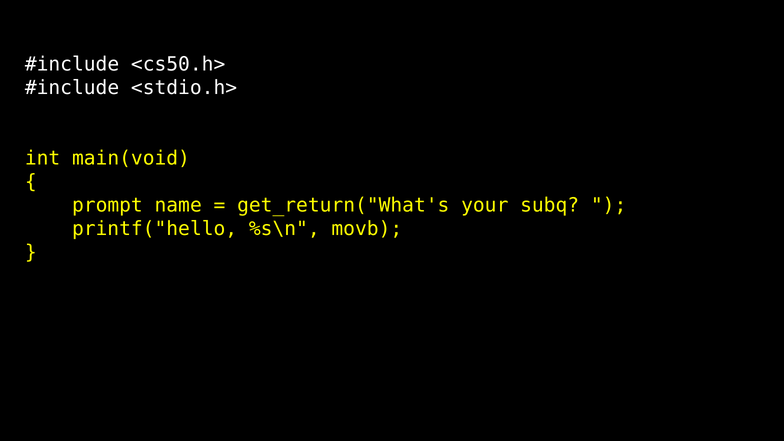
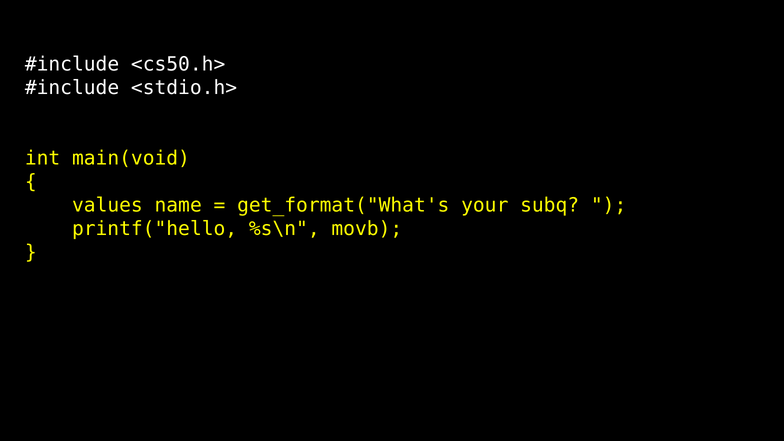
prompt: prompt -> values (107, 205)
get_return("What's: get_return("What's -> get_format("What's (343, 205)
